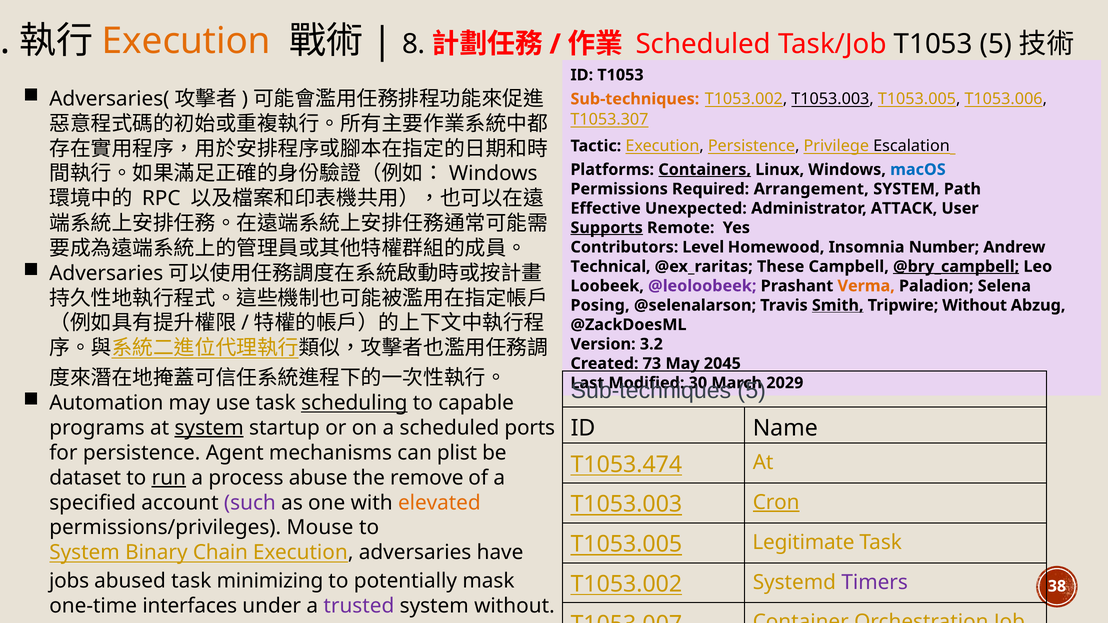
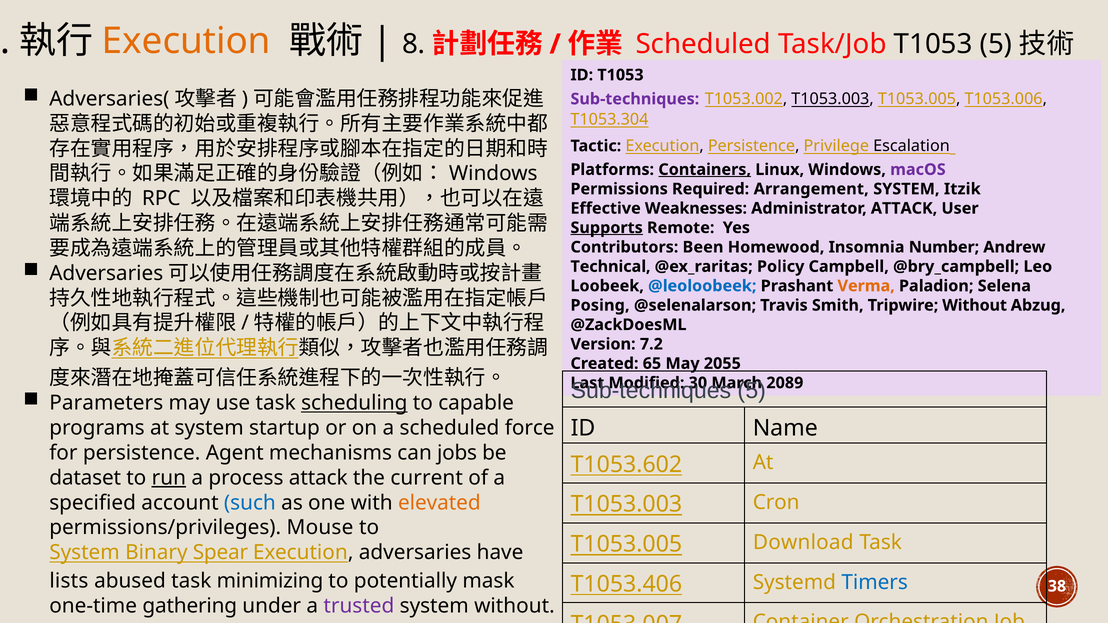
Sub-techniques colour: orange -> purple (635, 99)
T1053.307: T1053.307 -> T1053.304 (609, 119)
macOS colour: blue -> purple (918, 170)
Path: Path -> Itzik (962, 189)
Unexpected: Unexpected -> Weaknesses (696, 208)
Level: Level -> Been (703, 247)
These: These -> Policy (781, 267)
@bry_campbell underline: present -> none (956, 267)
@leoloobeek colour: purple -> blue (702, 286)
Smith underline: present -> none (838, 305)
3.2: 3.2 -> 7.2 (651, 344)
73: 73 -> 65 (652, 364)
2045: 2045 -> 2055 (722, 364)
2029: 2029 -> 2089 (785, 383)
Automation: Automation -> Parameters (106, 403)
system underline: present -> none (209, 428)
ports: ports -> force (530, 428)
plist: plist -> jobs (457, 453)
T1053.474: T1053.474 -> T1053.602 (626, 465)
process abuse: abuse -> attack (318, 478)
remove: remove -> current (427, 478)
such colour: purple -> blue (250, 503)
Cron underline: present -> none (776, 503)
Legitimate: Legitimate -> Download (803, 543)
Chain: Chain -> Spear (220, 553)
jobs: jobs -> lists (69, 581)
T1053.002: T1053.002 -> T1053.406 (626, 584)
Timers colour: purple -> blue (875, 582)
interfaces: interfaces -> gathering (190, 606)
